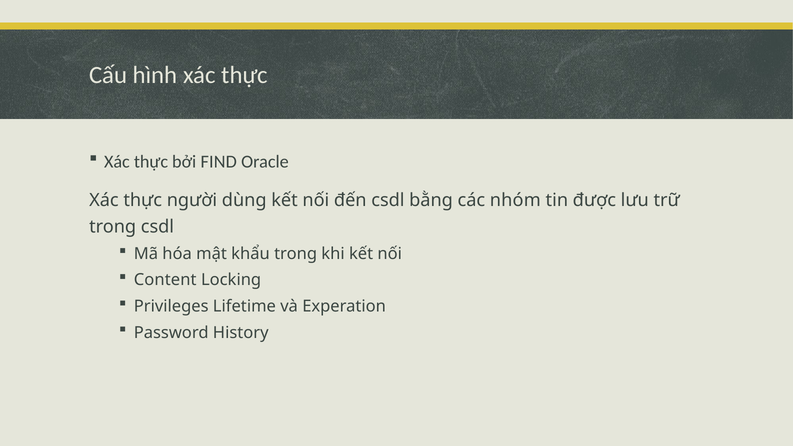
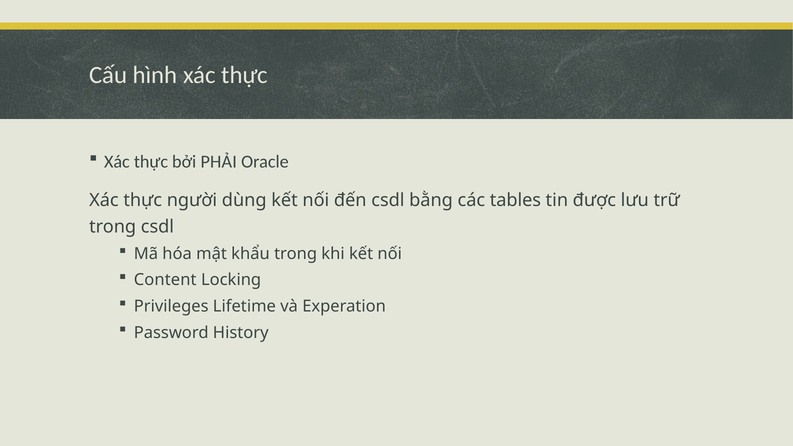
FIND: FIND -> PHẢI (219, 162)
nhóm: nhóm -> tables (515, 200)
